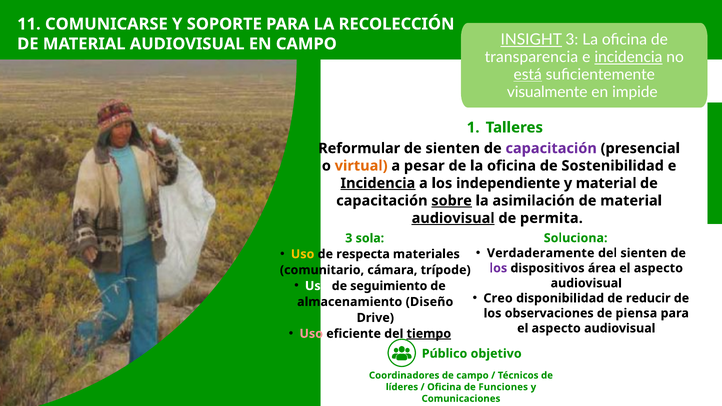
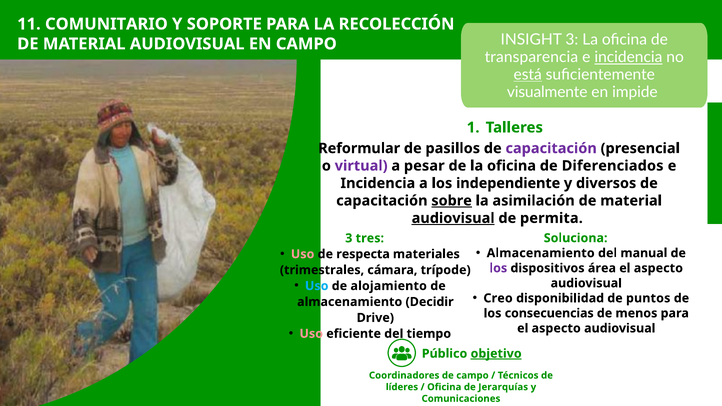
COMUNICARSE: COMUNICARSE -> COMUNITARIO (106, 24)
INSIGHT underline: present -> none (531, 40)
de sienten: sienten -> pasillos (453, 148)
virtual colour: orange -> purple (361, 166)
Sostenibilidad: Sostenibilidad -> Diferenciados (613, 166)
Incidencia underline: present -> none (378, 183)
y material: material -> diversos (606, 183)
sola: sola -> tres (370, 238)
Verdaderamente: Verdaderamente -> Almacenamiento (541, 253)
del sienten: sienten -> manual (644, 253)
Uso colour: yellow -> pink (303, 254)
comunitario: comunitario -> trimestrales (322, 270)
Uso colour: white -> light blue (317, 286)
seguimiento: seguimiento -> alojamiento (389, 286)
reducir: reducir -> puntos (648, 298)
Diseño: Diseño -> Decidir (430, 302)
observaciones: observaciones -> consecuencias (549, 313)
piensa: piensa -> menos (636, 313)
tiempo underline: present -> none (429, 334)
objetivo underline: none -> present (496, 354)
Funciones: Funciones -> Jerarquías (503, 387)
